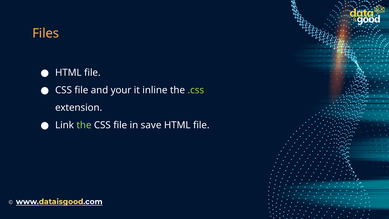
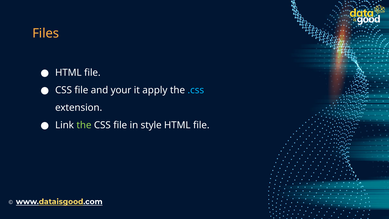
inline: inline -> apply (155, 90)
.css colour: light green -> light blue (196, 90)
save: save -> style (151, 125)
